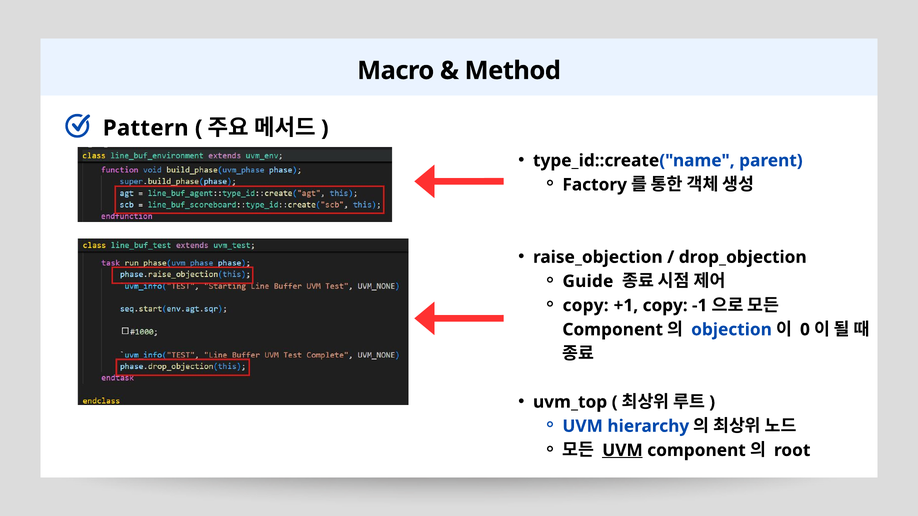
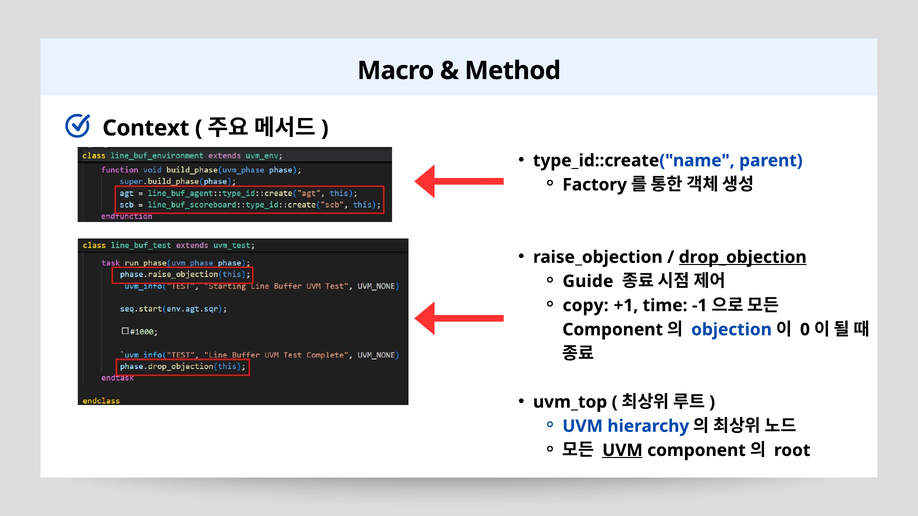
Pattern: Pattern -> Context (146, 128)
drop_objection underline: none -> present (743, 257)
+1 copy: copy -> time (665, 306)
